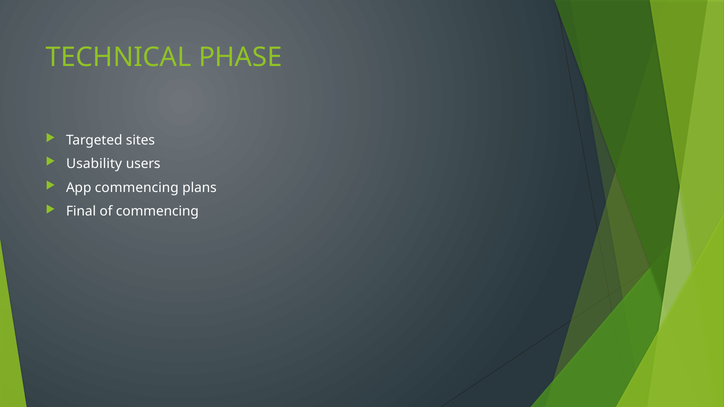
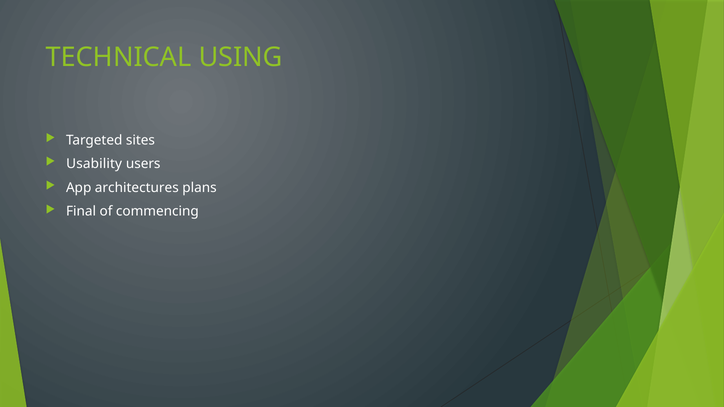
PHASE: PHASE -> USING (240, 57)
App commencing: commencing -> architectures (137, 188)
